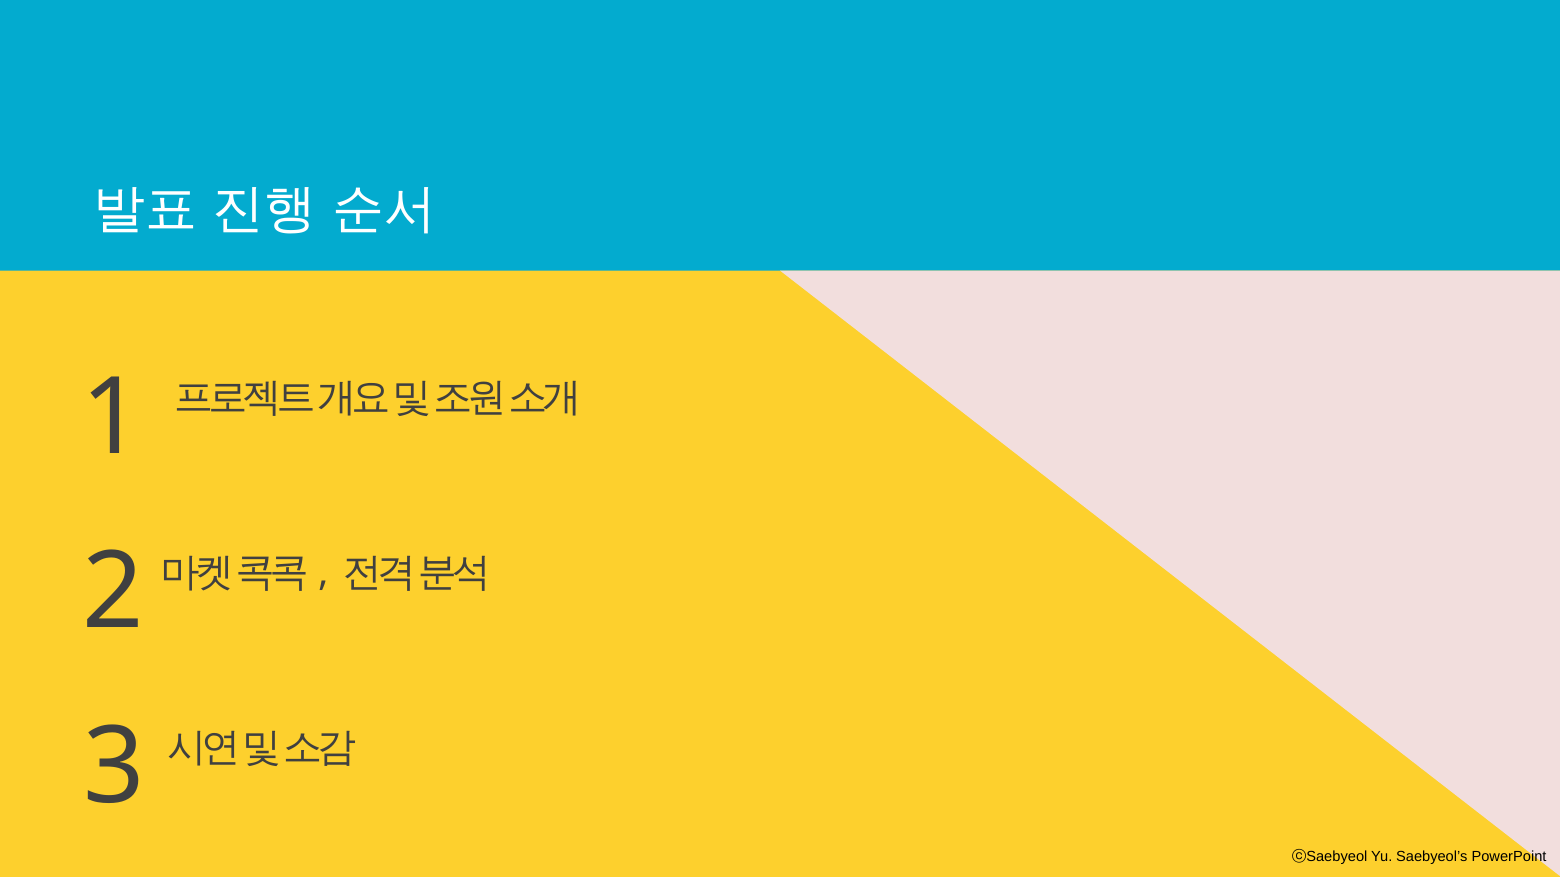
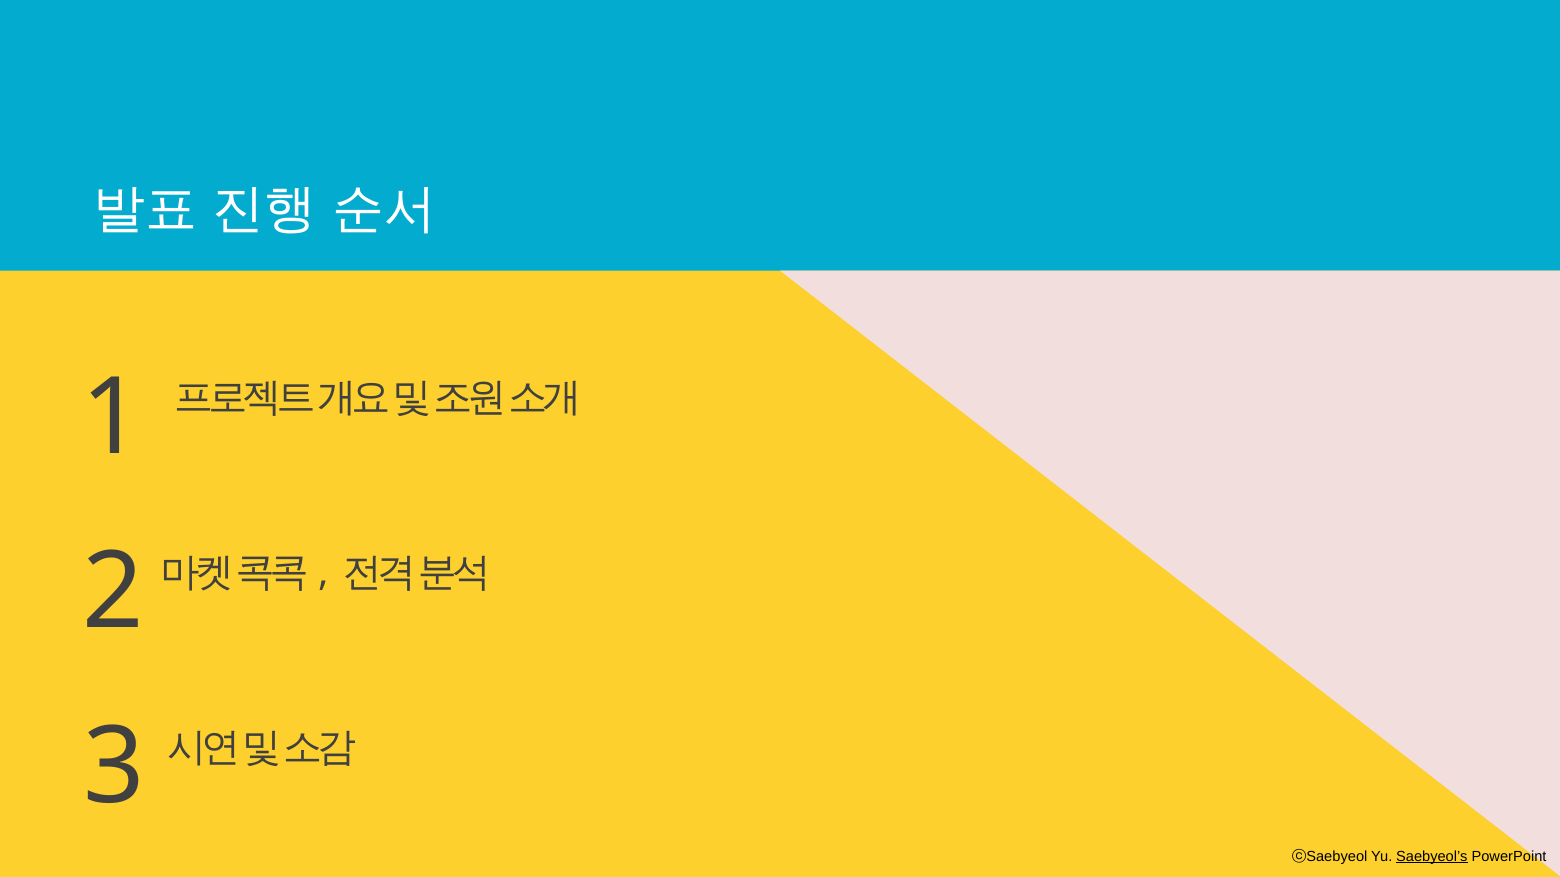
Saebyeol’s underline: none -> present (1432, 857)
